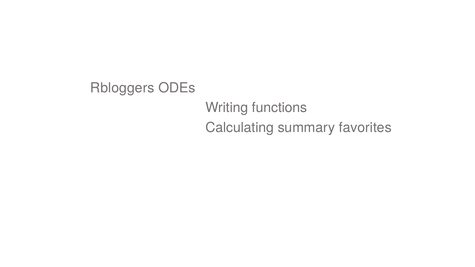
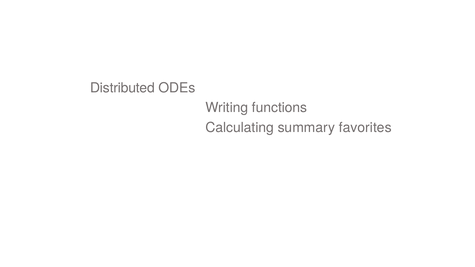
Rbloggers: Rbloggers -> Distributed (123, 88)
